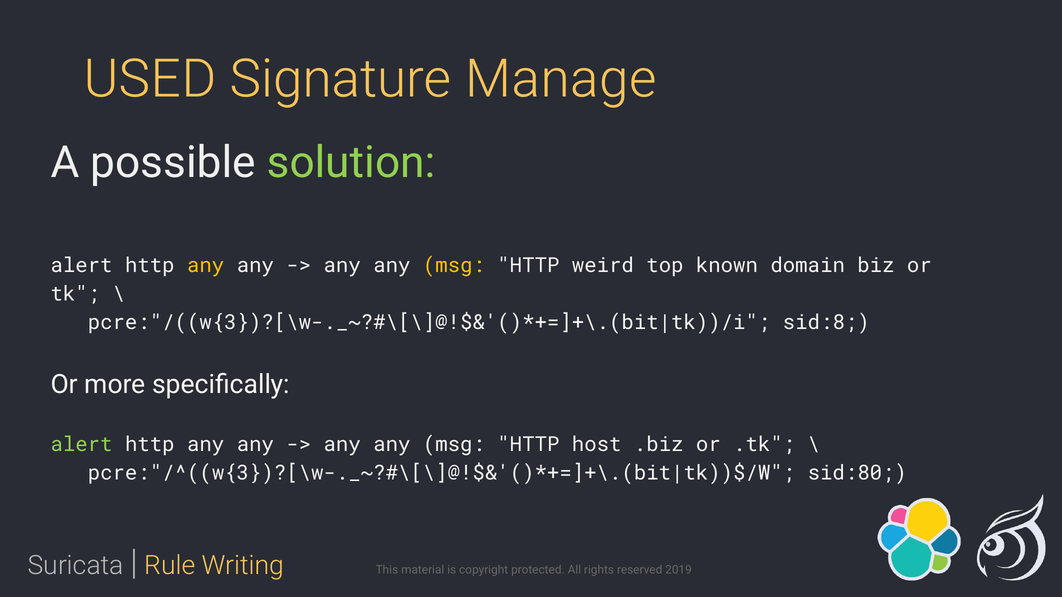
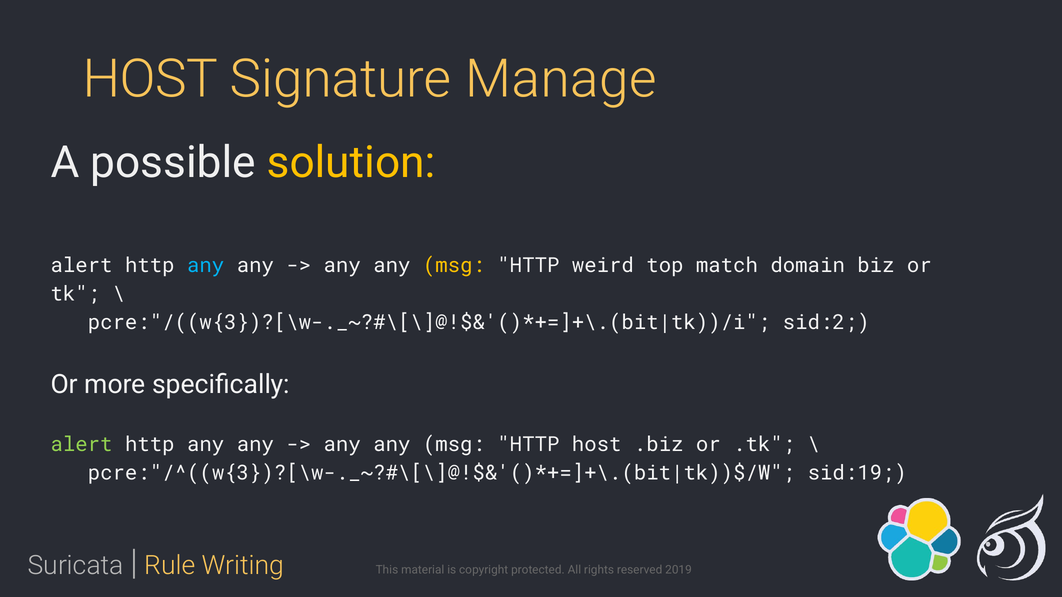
USED: USED -> HOST (150, 79)
solution colour: light green -> yellow (351, 163)
any colour: yellow -> light blue (206, 266)
known: known -> match (727, 266)
sid:8: sid:8 -> sid:2 (826, 323)
sid:80: sid:80 -> sid:19 (857, 473)
